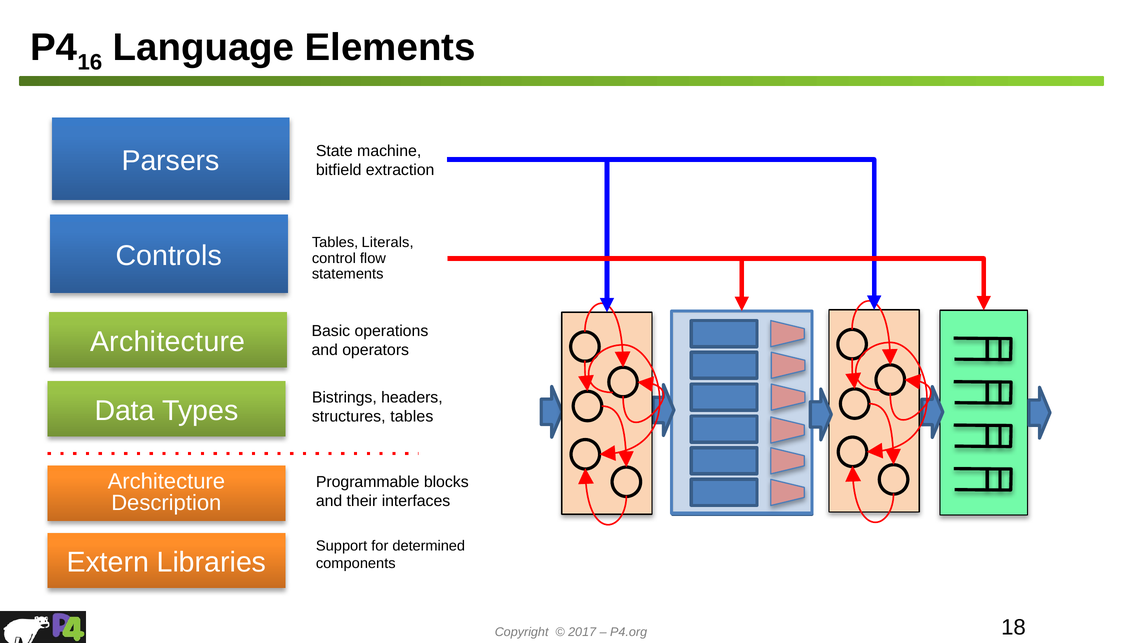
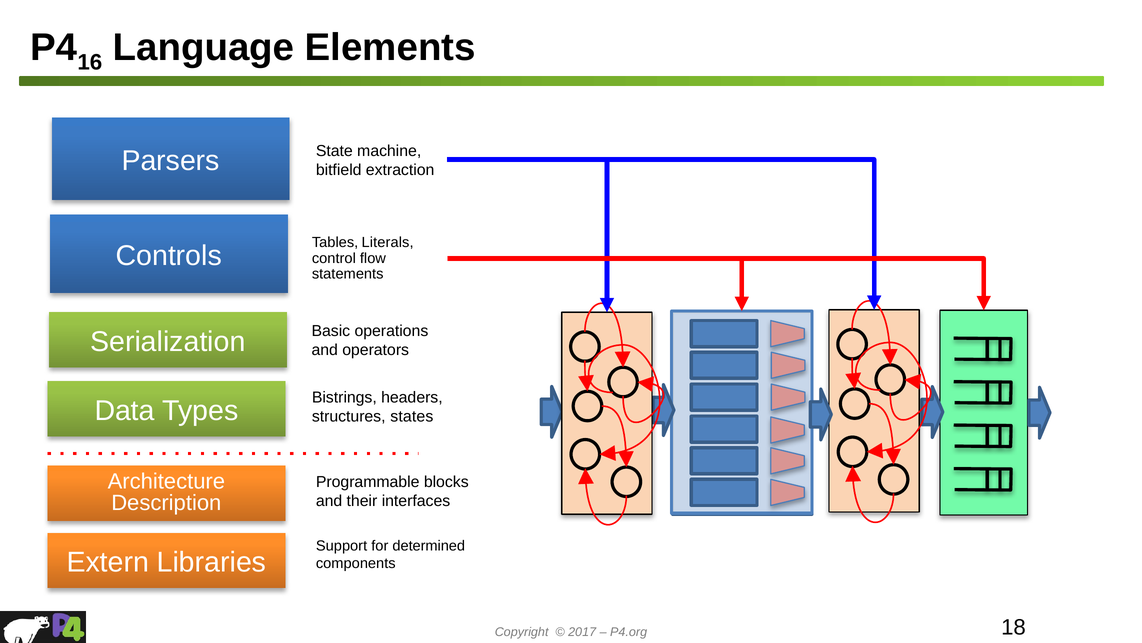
Architecture: Architecture -> Serialization (168, 341)
structures tables: tables -> states (412, 416)
